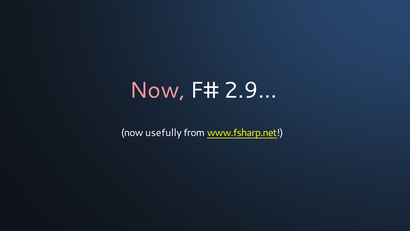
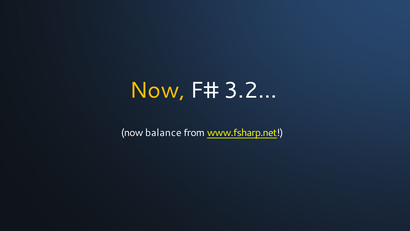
Now colour: pink -> yellow (158, 90)
2.9…: 2.9… -> 3.2… (250, 90)
usefully: usefully -> balance (163, 133)
